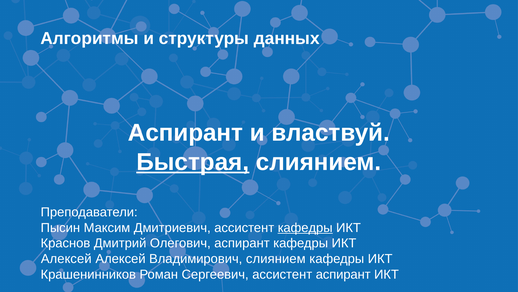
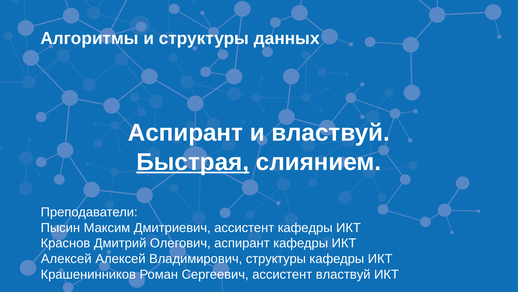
кафедры underline: present -> none (305, 227)
Владимирович слиянием: слиянием -> структуры (276, 258)
ассистент аспирант: аспирант -> властвуй (343, 274)
